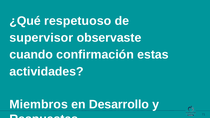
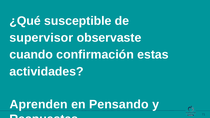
respetuoso: respetuoso -> susceptible (78, 21)
Miembros: Miembros -> Aprenden (39, 104)
Desarrollo: Desarrollo -> Pensando (119, 104)
